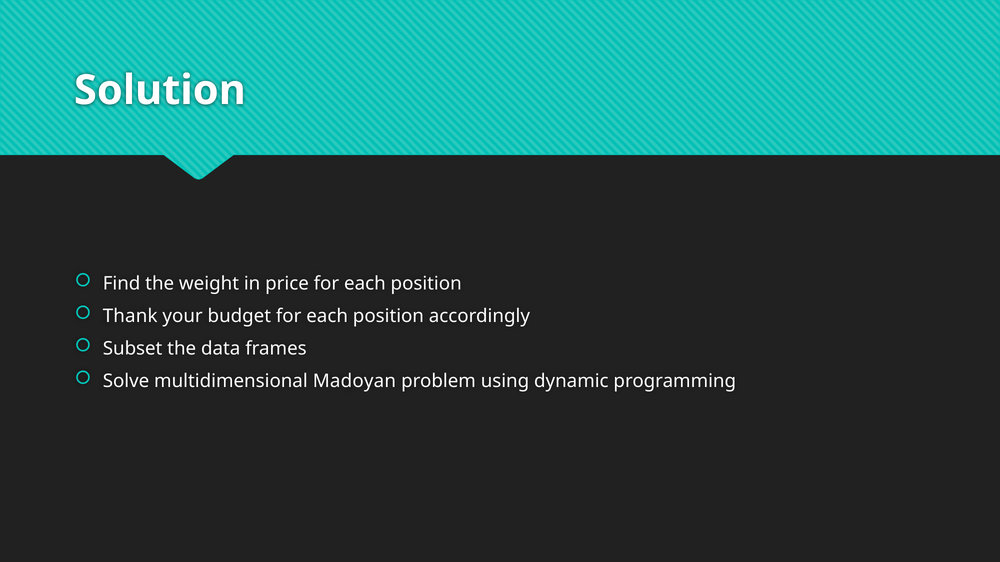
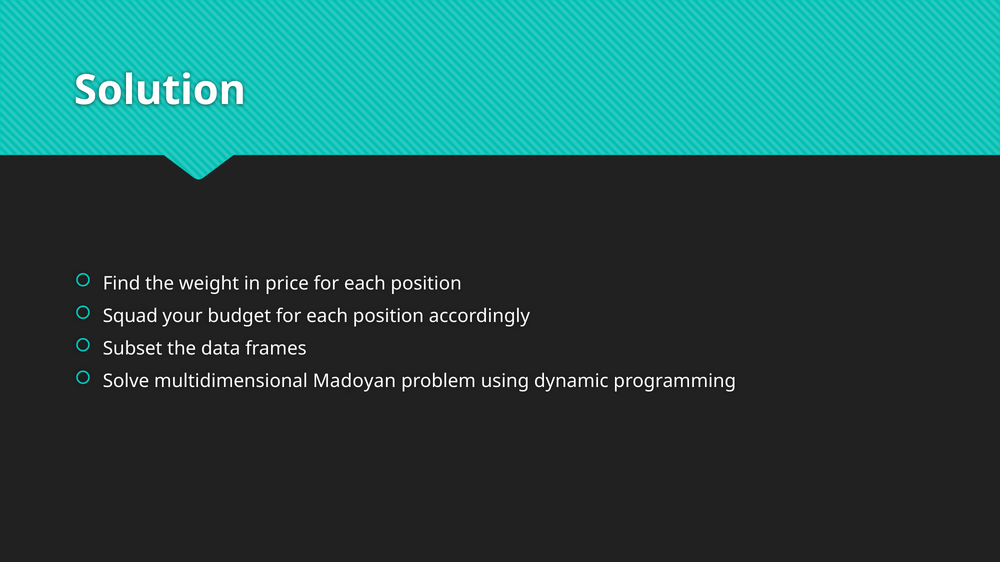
Thank: Thank -> Squad (130, 316)
